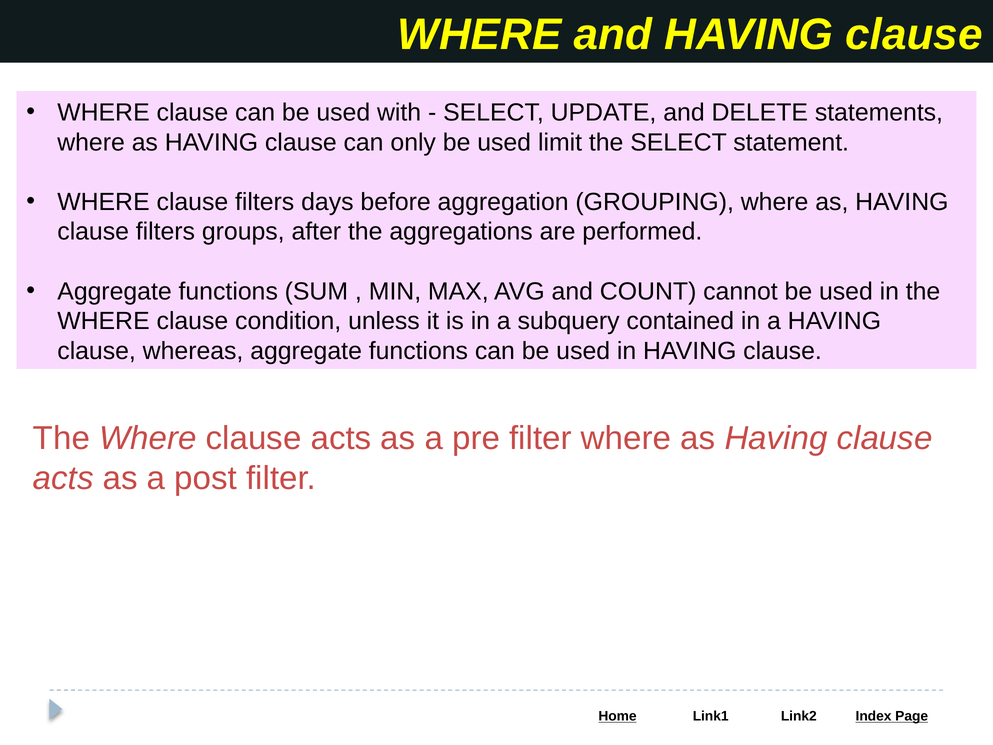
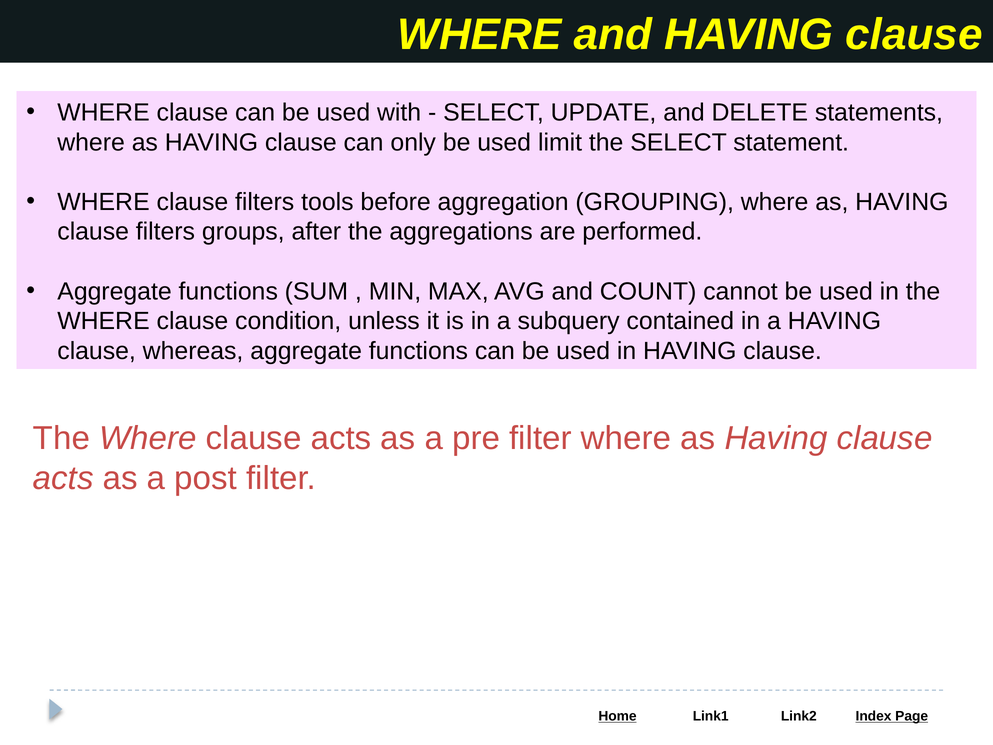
days: days -> tools (327, 202)
